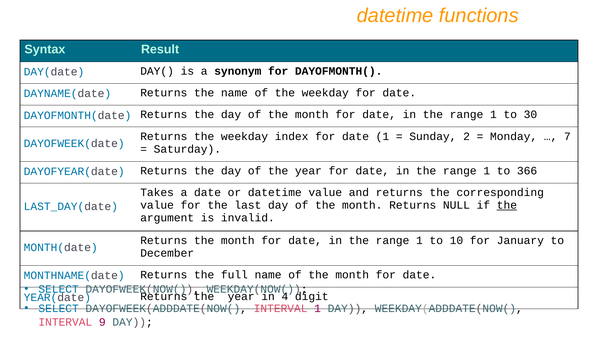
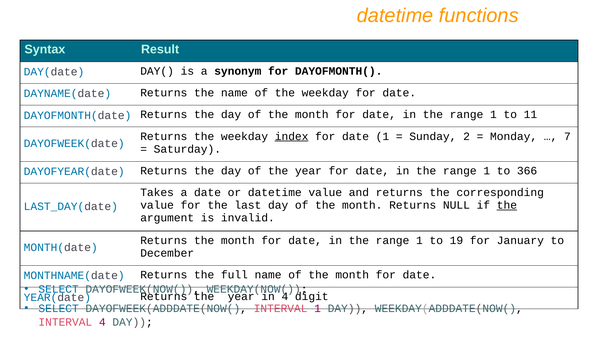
30: 30 -> 11 (530, 114)
index underline: none -> present (292, 136)
10: 10 -> 19 (456, 240)
INTERVAL 9: 9 -> 4 (102, 321)
